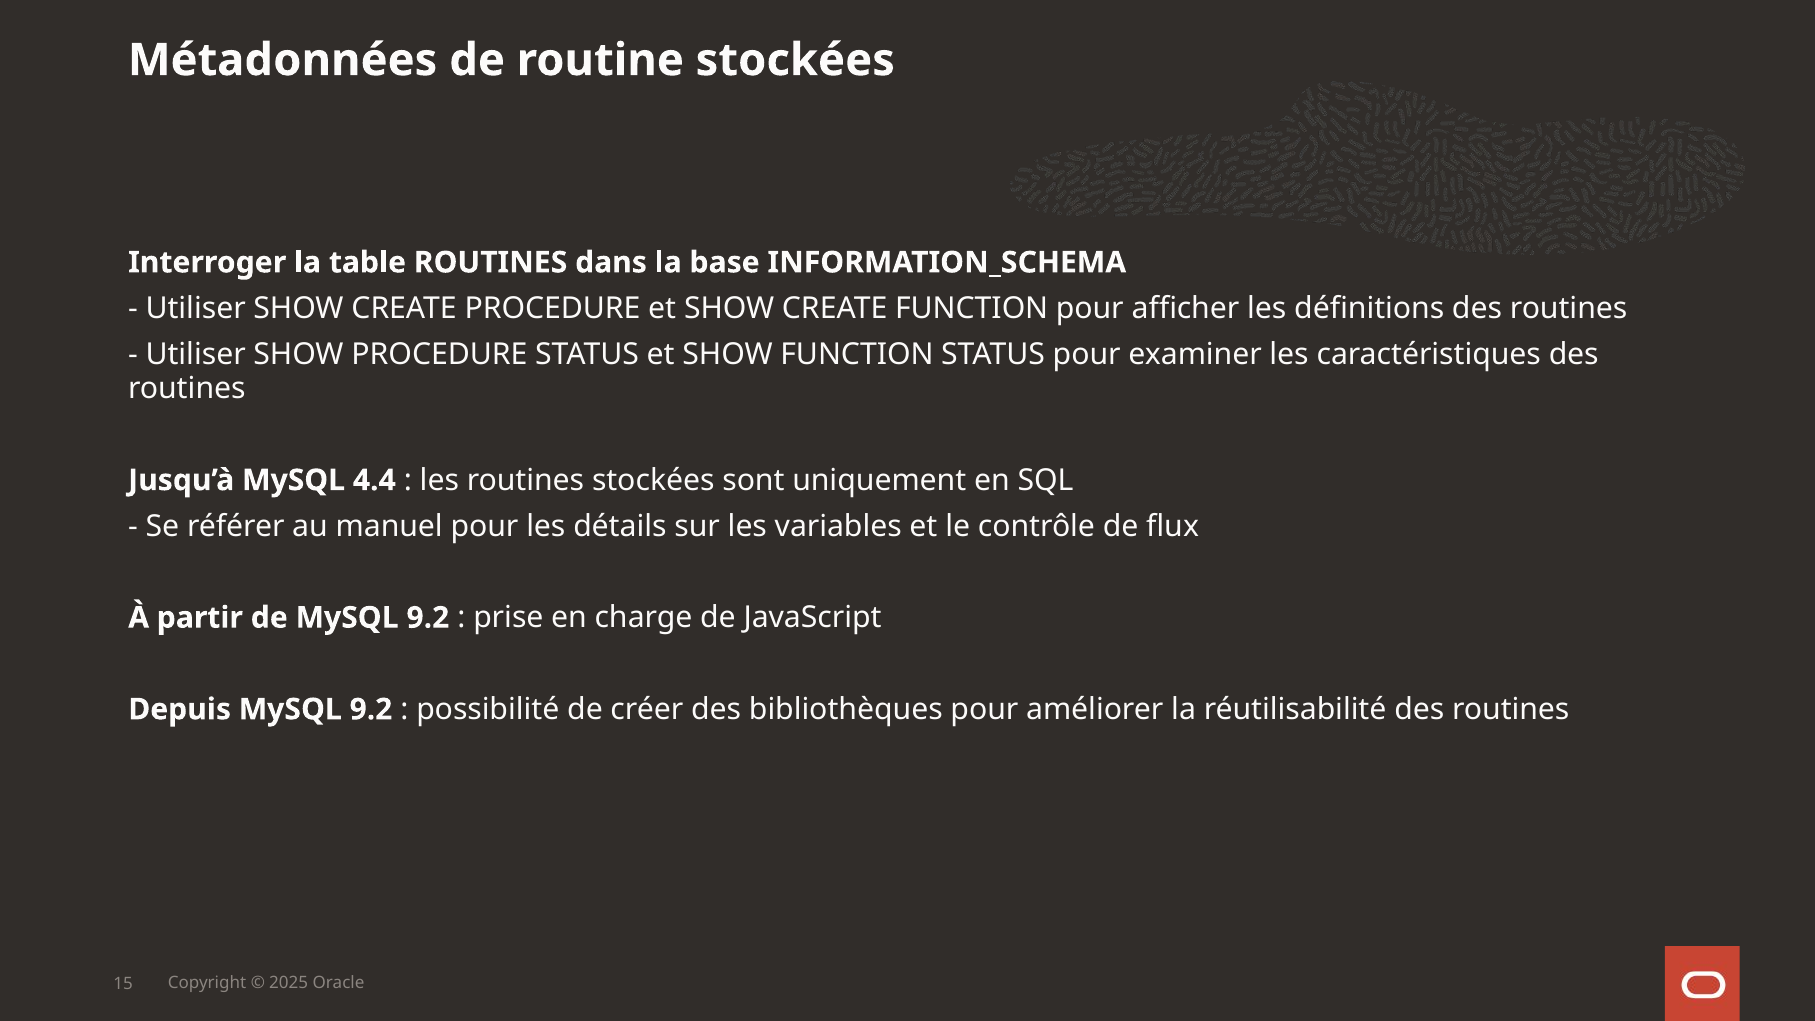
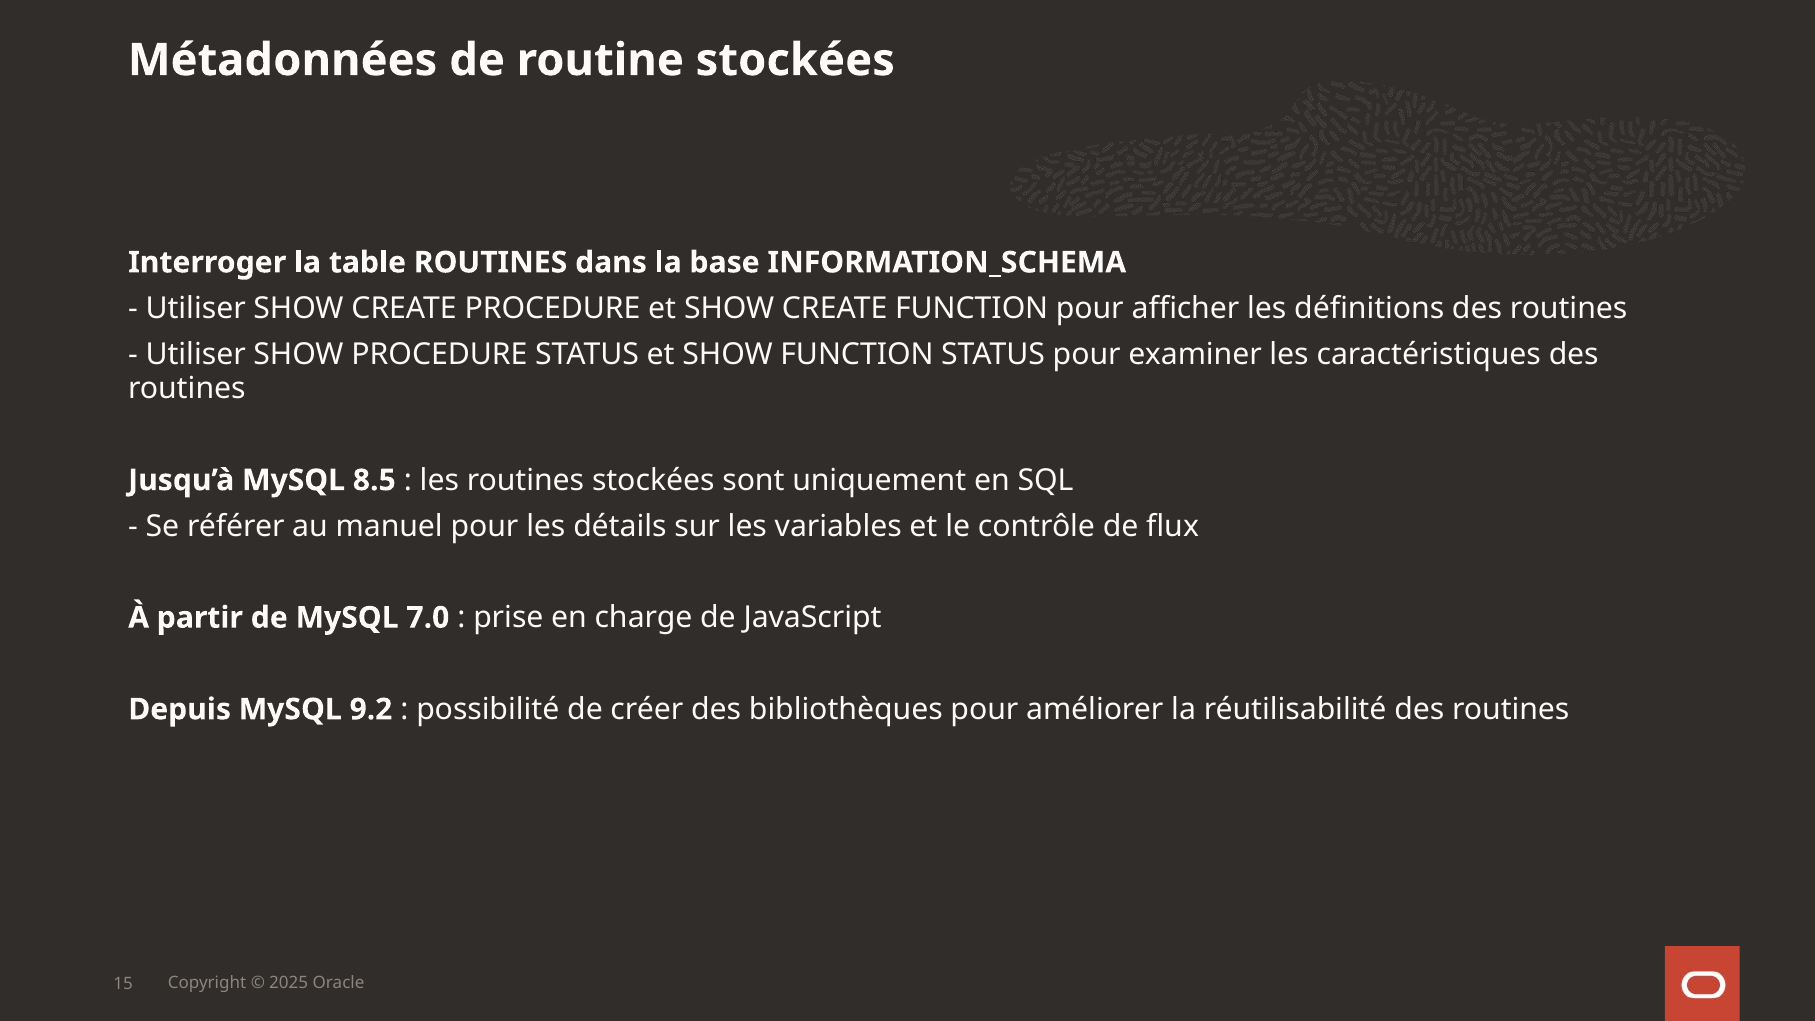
4.4: 4.4 -> 8.5 (374, 480)
de MySQL 9.2: 9.2 -> 7.0 (428, 618)
